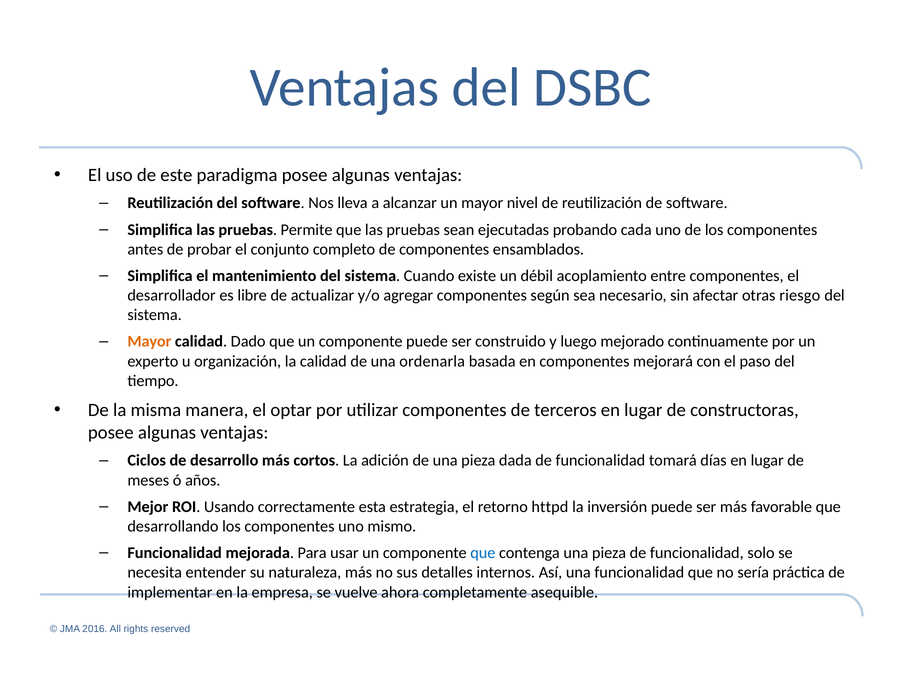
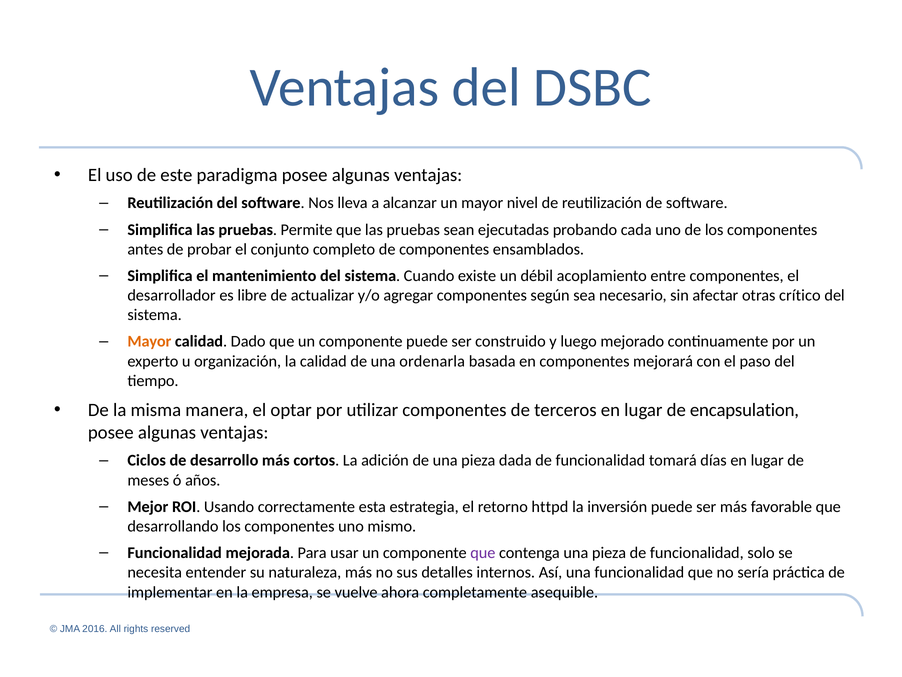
riesgo: riesgo -> crítico (800, 295)
constructoras: constructoras -> encapsulation (744, 410)
que colour: blue -> purple (483, 553)
